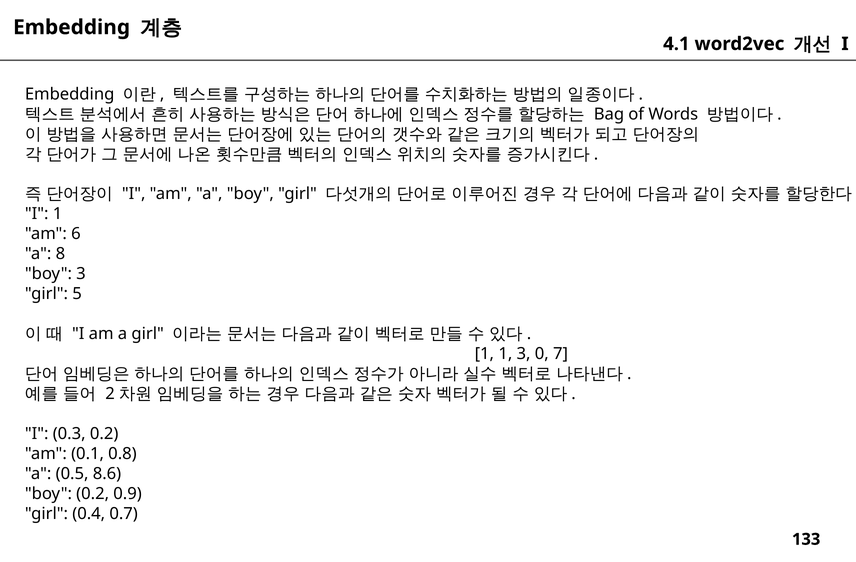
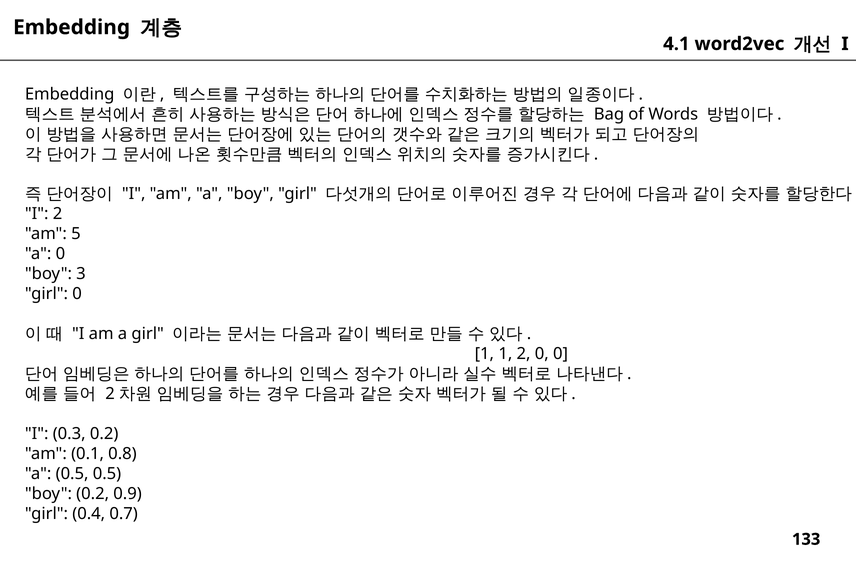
I 1: 1 -> 2 (58, 214)
6: 6 -> 5 (76, 234)
a 8: 8 -> 0 (60, 254)
girl 5: 5 -> 0 (77, 294)
1 3: 3 -> 2 (524, 354)
0 7: 7 -> 0 (561, 354)
0.5 8.6: 8.6 -> 0.5 (107, 474)
